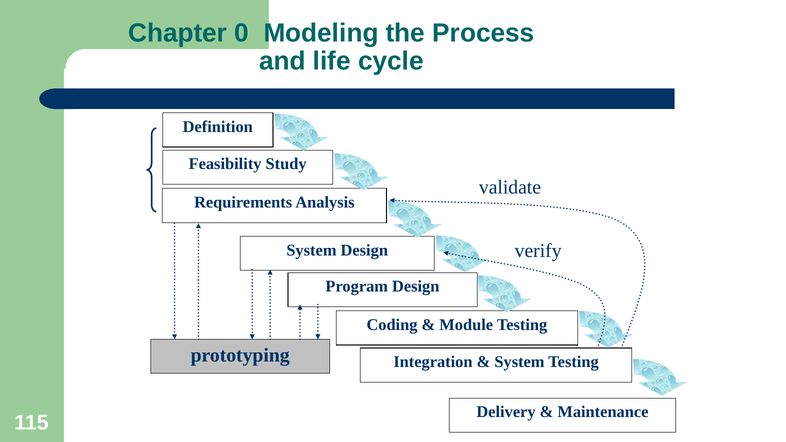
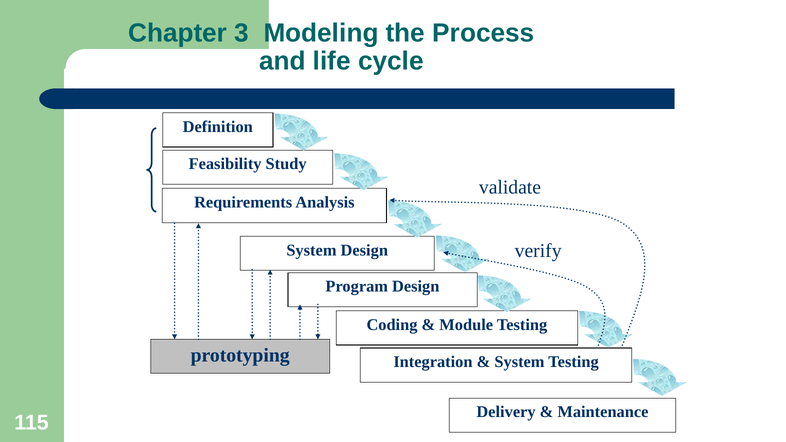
0: 0 -> 3 (242, 33)
